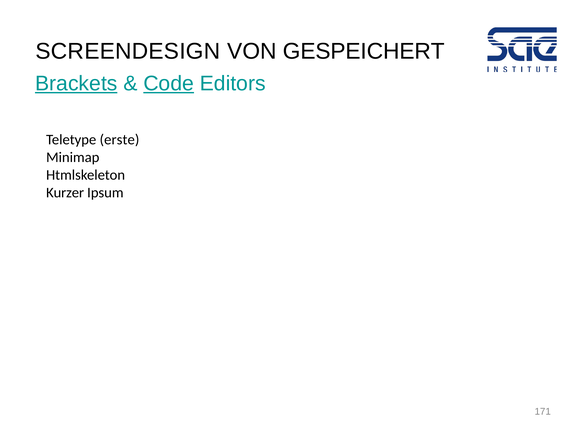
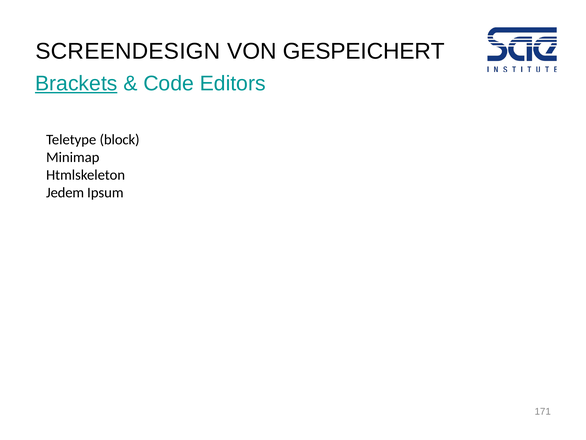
Code underline: present -> none (169, 83)
erste: erste -> block (120, 140)
Kurzer: Kurzer -> Jedem (65, 192)
